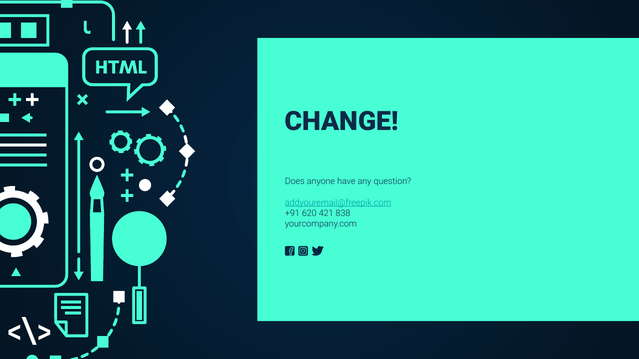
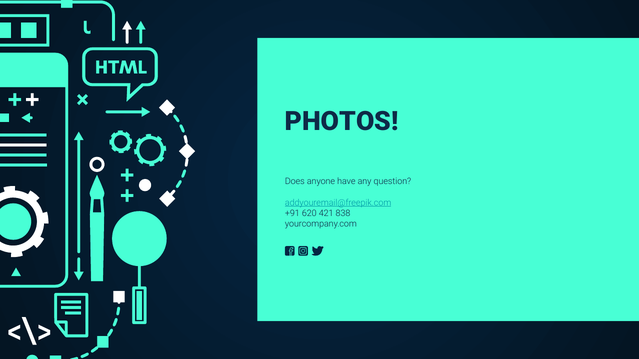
CHANGE: CHANGE -> PHOTOS (342, 122)
